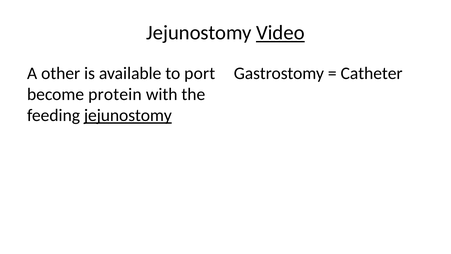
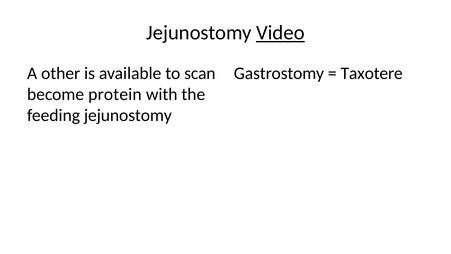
port: port -> scan (200, 73)
Catheter: Catheter -> Taxotere (372, 73)
jejunostomy underline: present -> none (128, 115)
